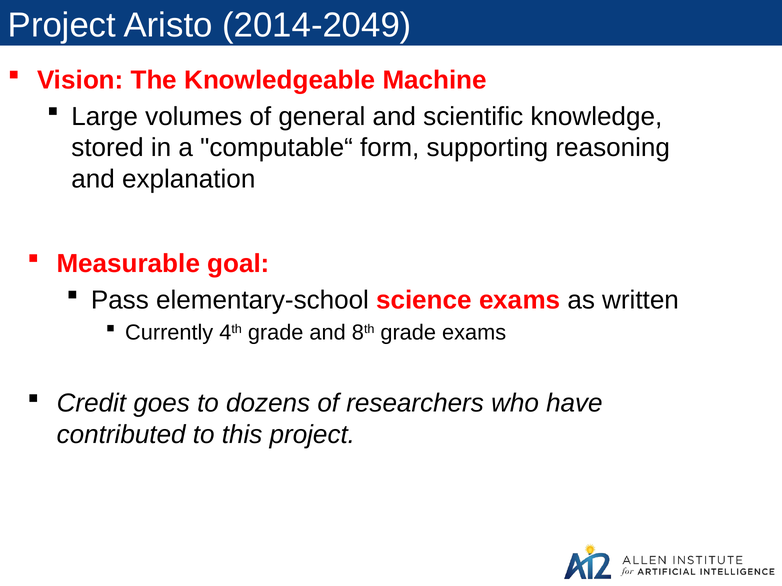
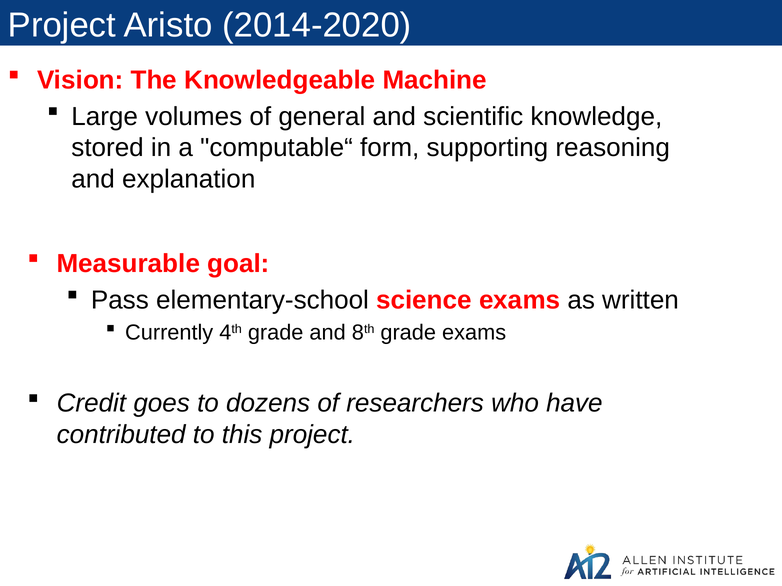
2014-2049: 2014-2049 -> 2014-2020 (317, 25)
